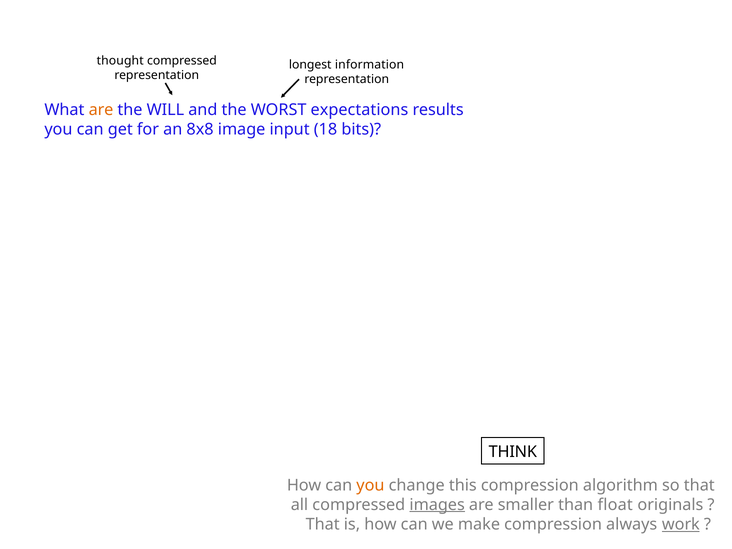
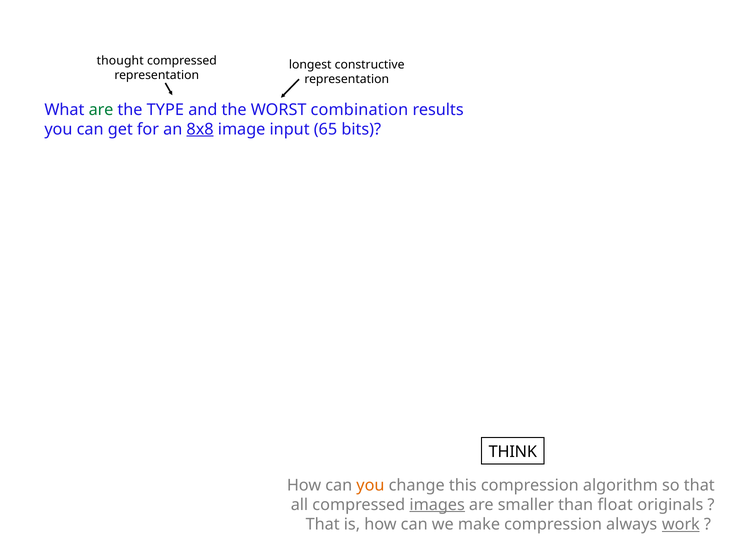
information: information -> constructive (370, 65)
are colour: orange -> green (101, 110)
WILL: WILL -> TYPE (165, 110)
expectations: expectations -> combination (359, 110)
8x8 underline: none -> present (200, 129)
18: 18 -> 65 (325, 129)
